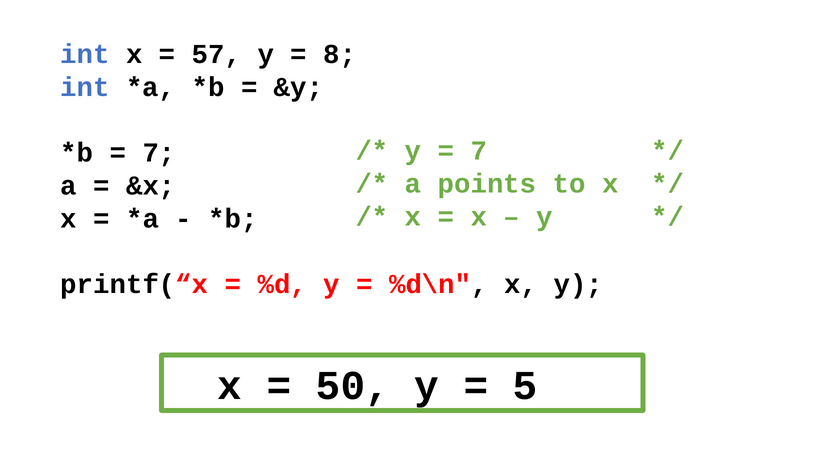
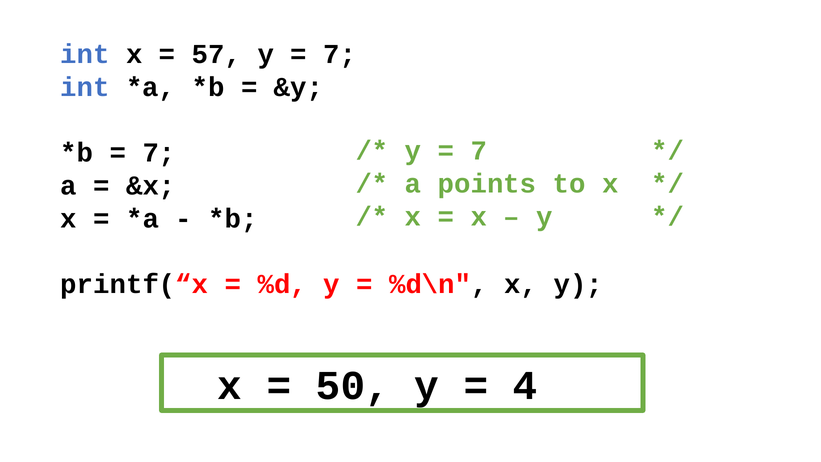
8: 8 -> 7 (340, 54)
5: 5 -> 4 (525, 385)
